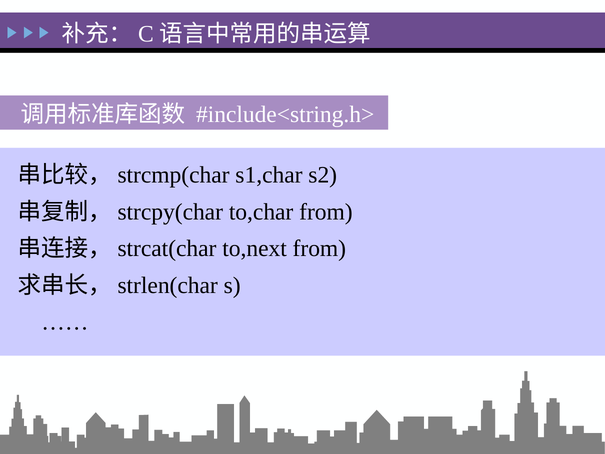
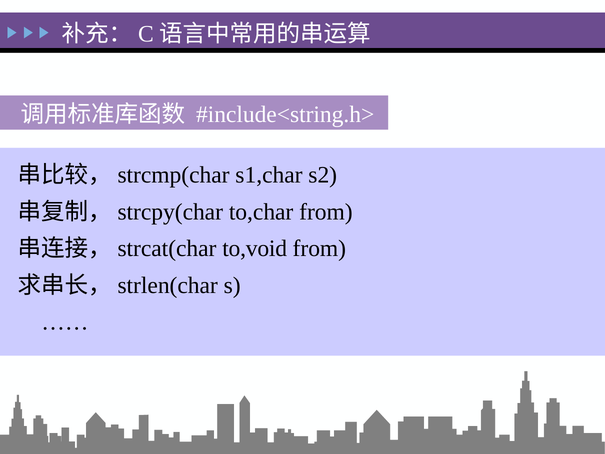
to,next: to,next -> to,void (255, 248)
